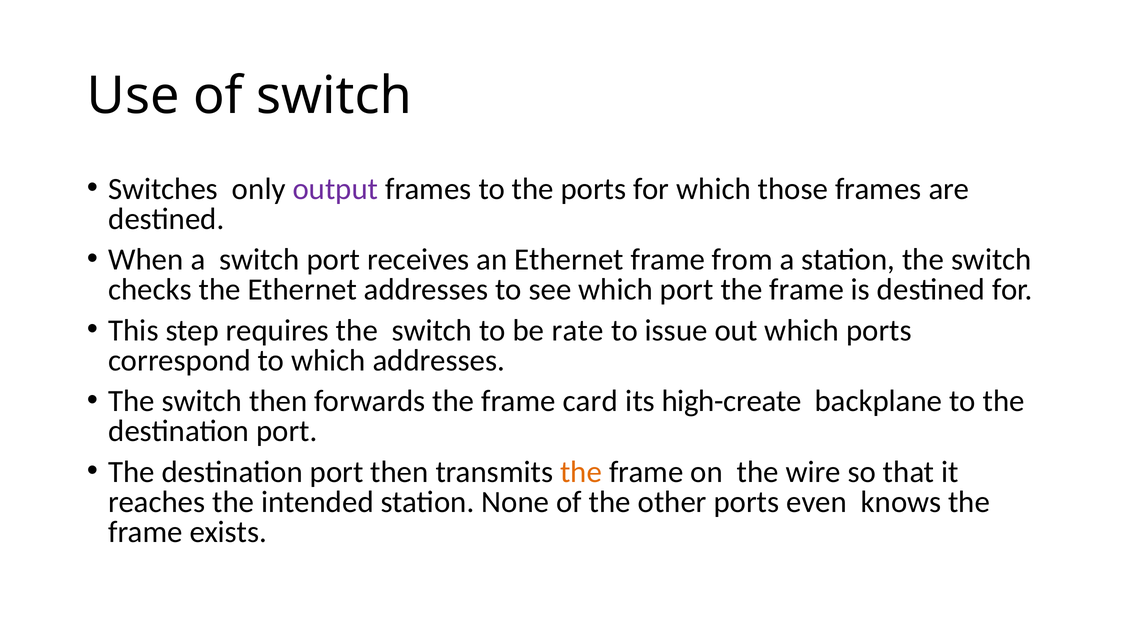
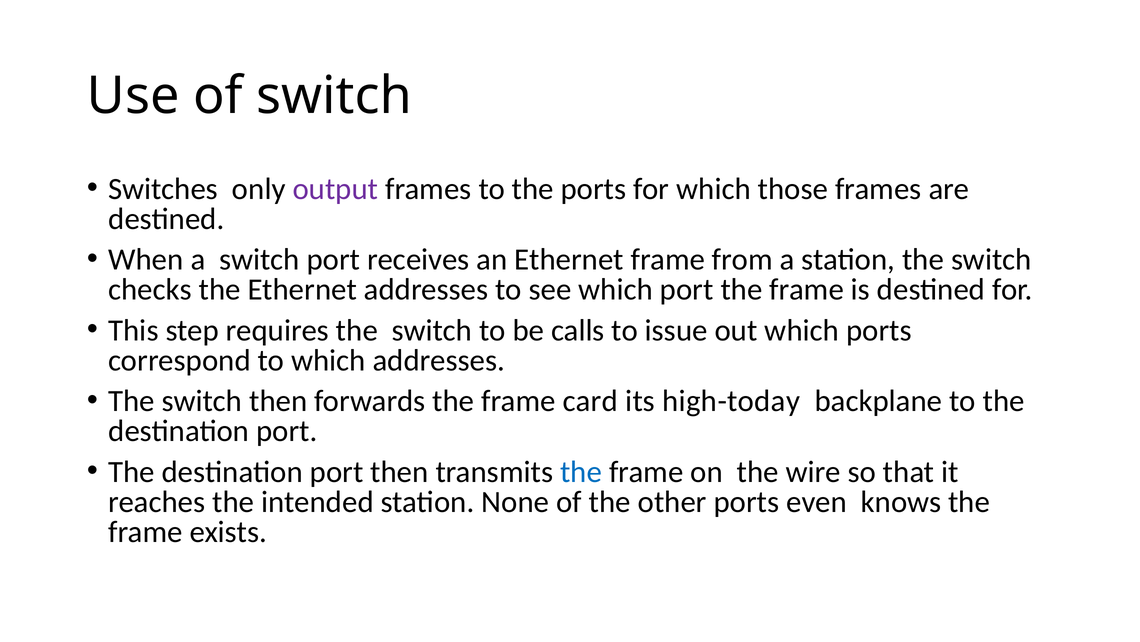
rate: rate -> calls (578, 330)
high-create: high-create -> high-today (731, 401)
the colour: orange -> blue (581, 471)
